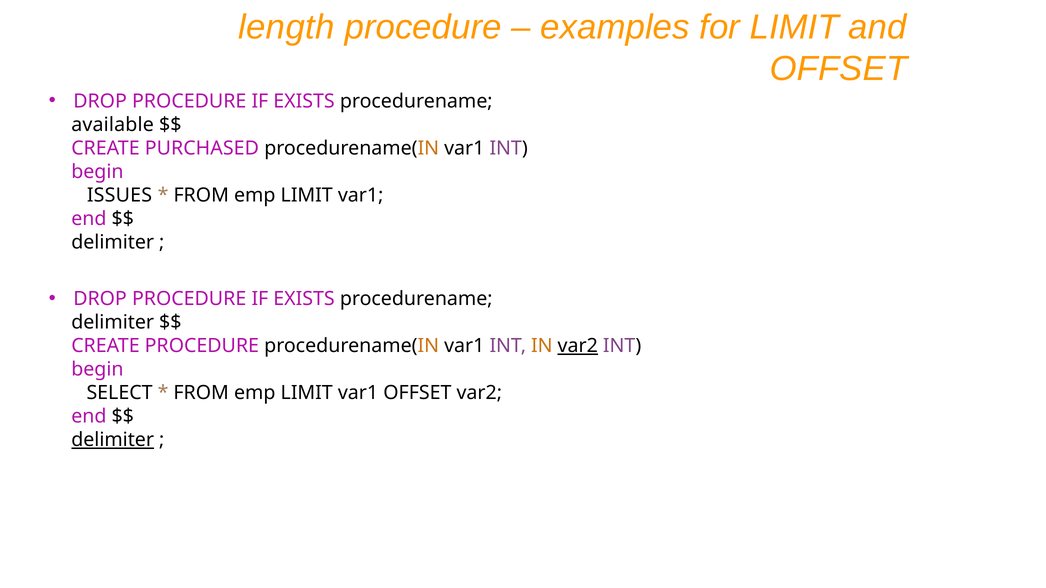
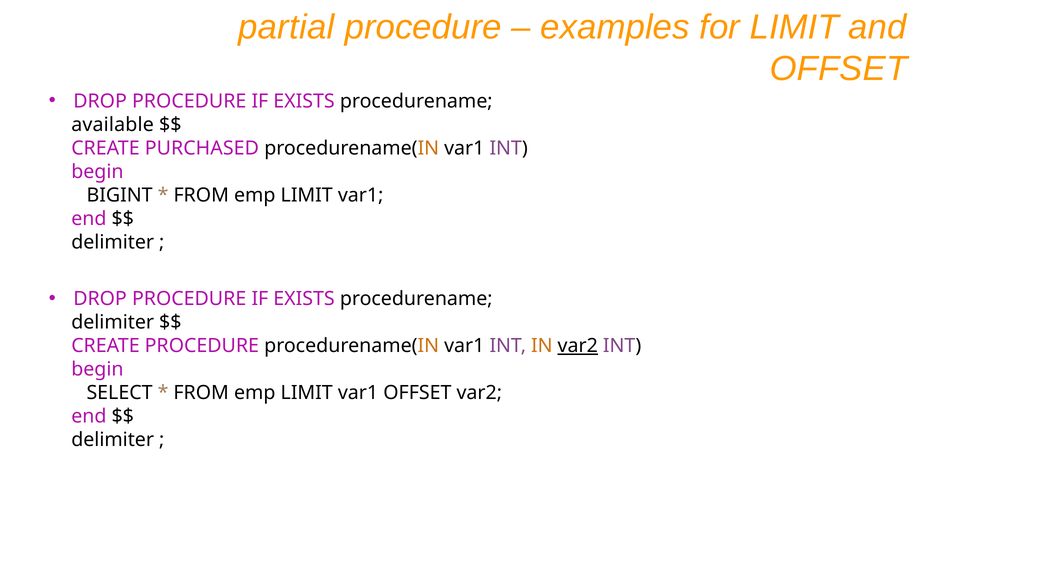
length: length -> partial (286, 27)
ISSUES: ISSUES -> BIGINT (120, 195)
delimiter underline: present -> none (113, 440)
